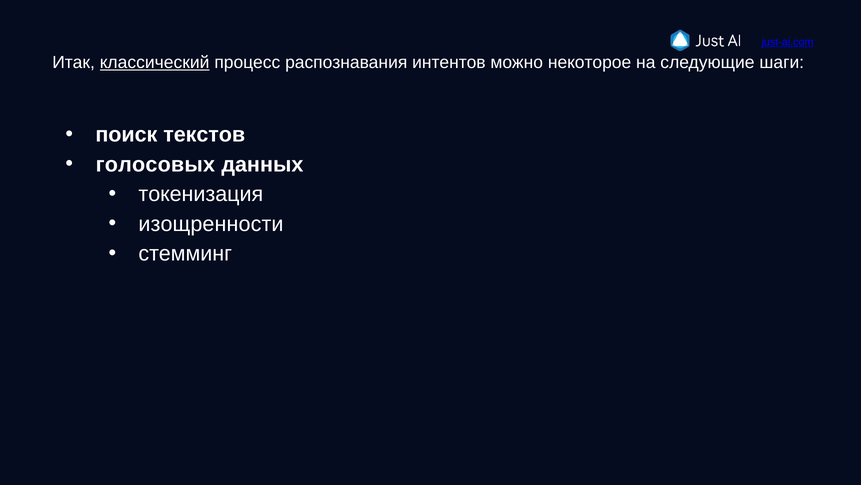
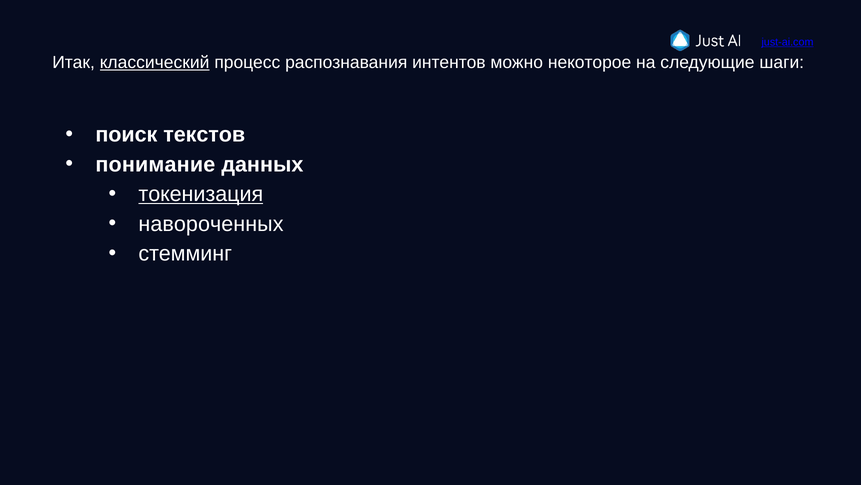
голосовых: голосовых -> понимание (155, 164)
токенизация underline: none -> present (201, 194)
изощренности: изощренности -> навороченных (211, 224)
